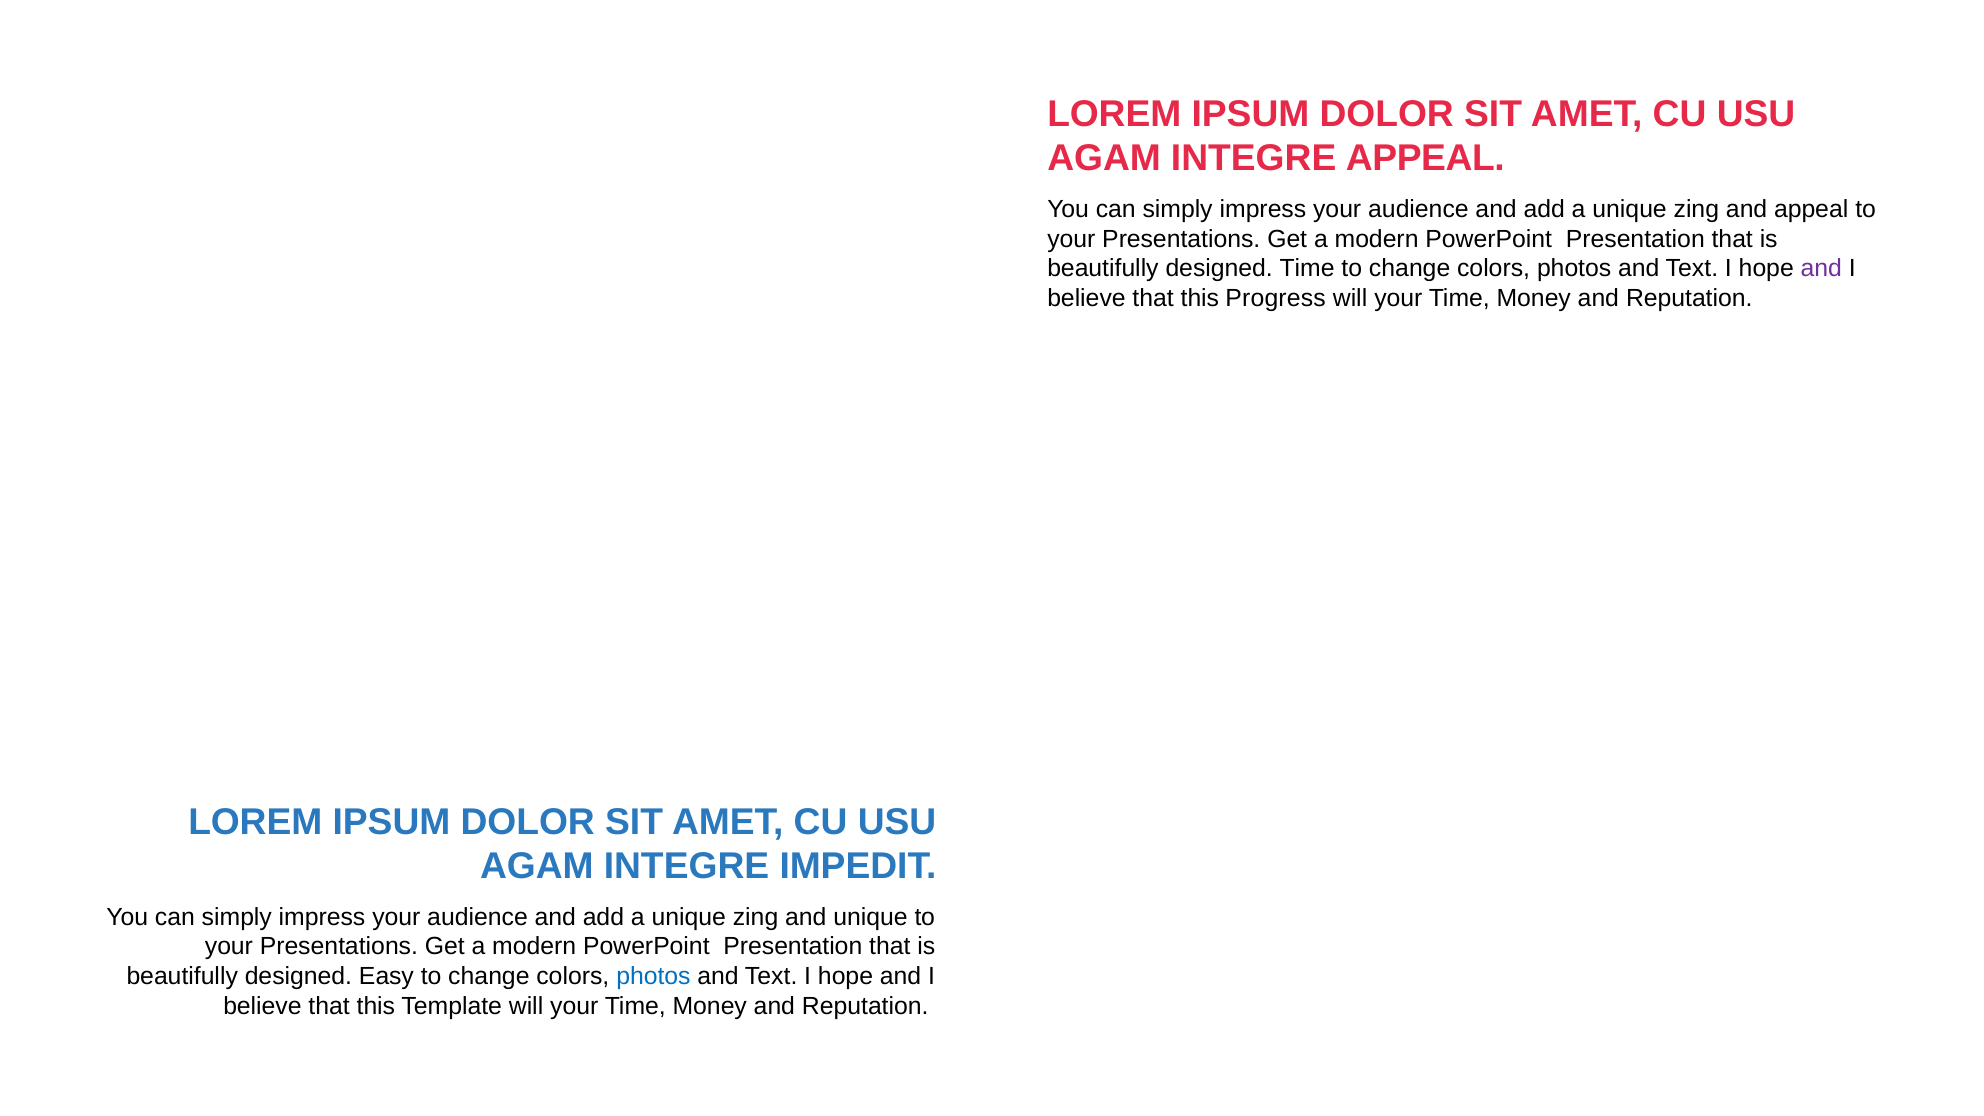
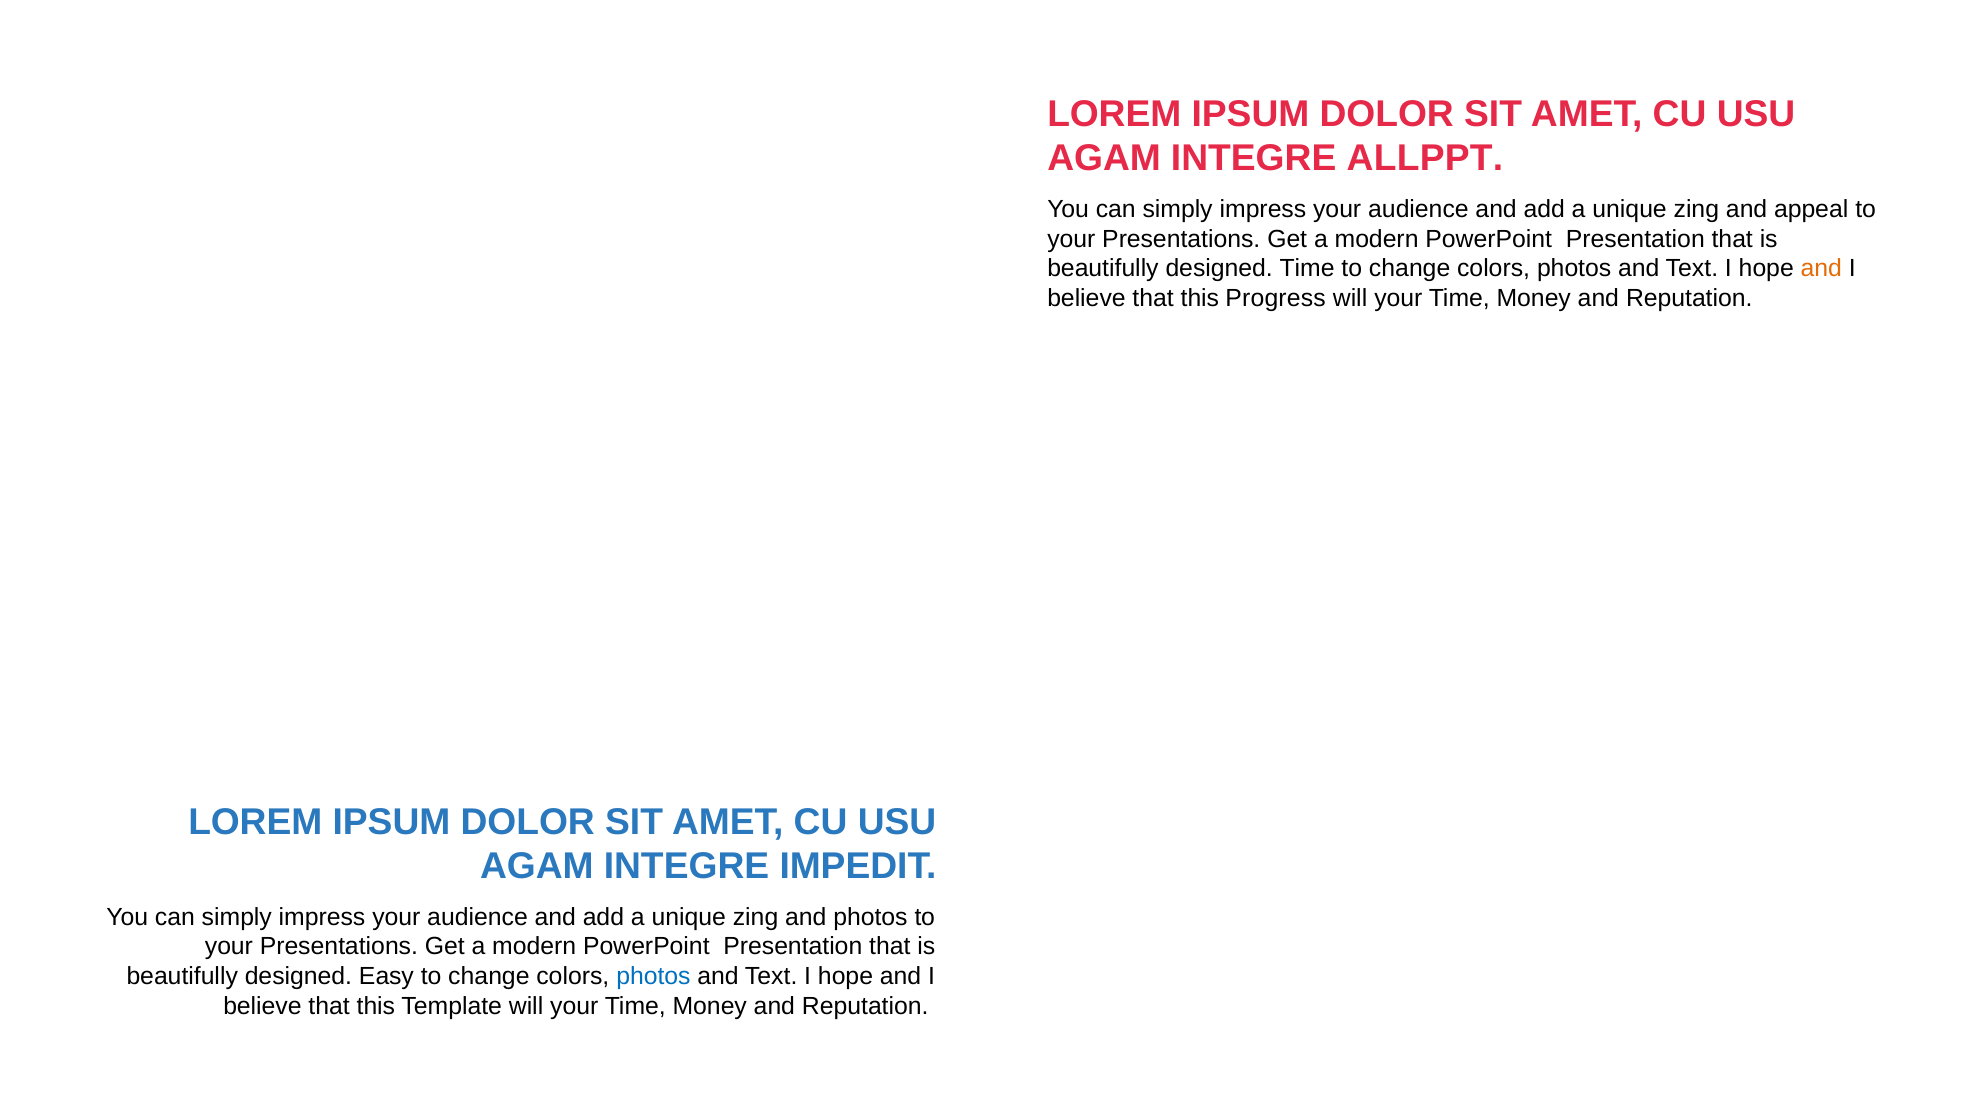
INTEGRE APPEAL: APPEAL -> ALLPPT (1425, 159)
and colour: purple -> orange (1821, 269)
and unique: unique -> photos (870, 917)
